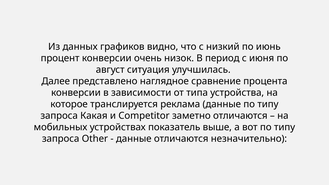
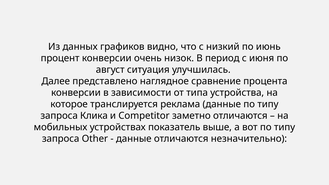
Какая: Какая -> Клика (94, 116)
